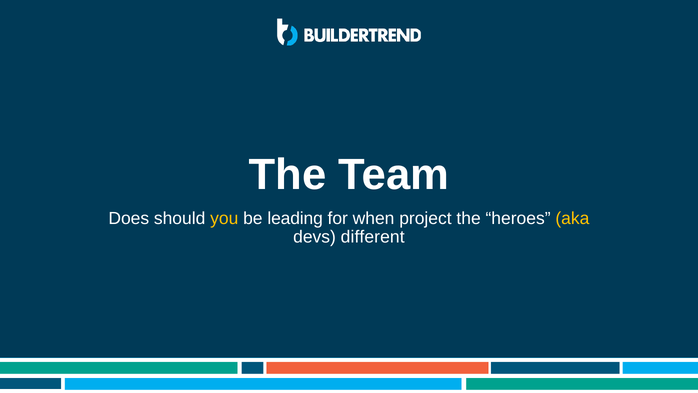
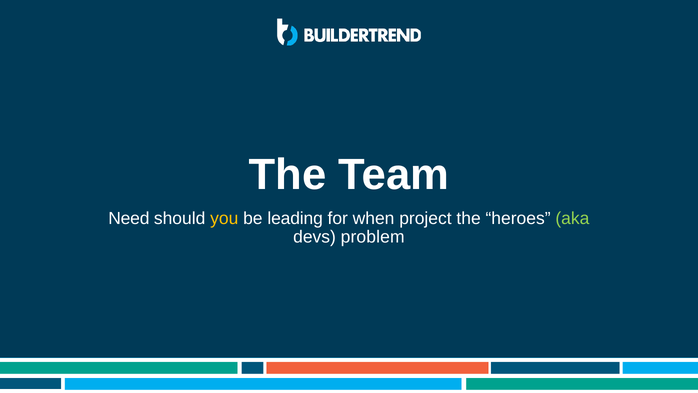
Does: Does -> Need (129, 218)
aka colour: yellow -> light green (572, 218)
different: different -> problem (373, 237)
